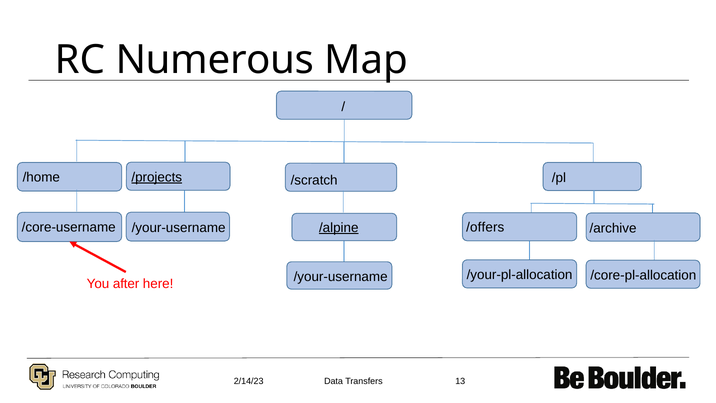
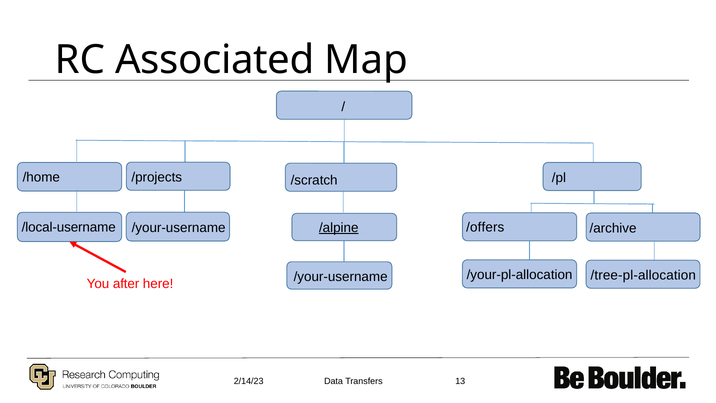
Numerous: Numerous -> Associated (215, 60)
/projects underline: present -> none (157, 177)
/core-username: /core-username -> /local-username (69, 227)
/core-pl-allocation: /core-pl-allocation -> /tree-pl-allocation (643, 275)
